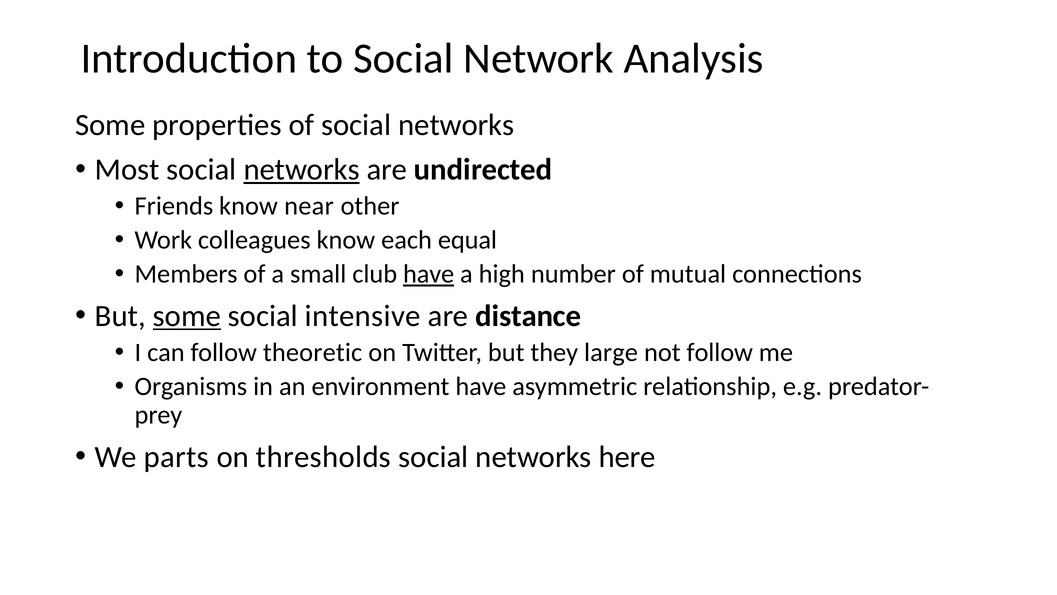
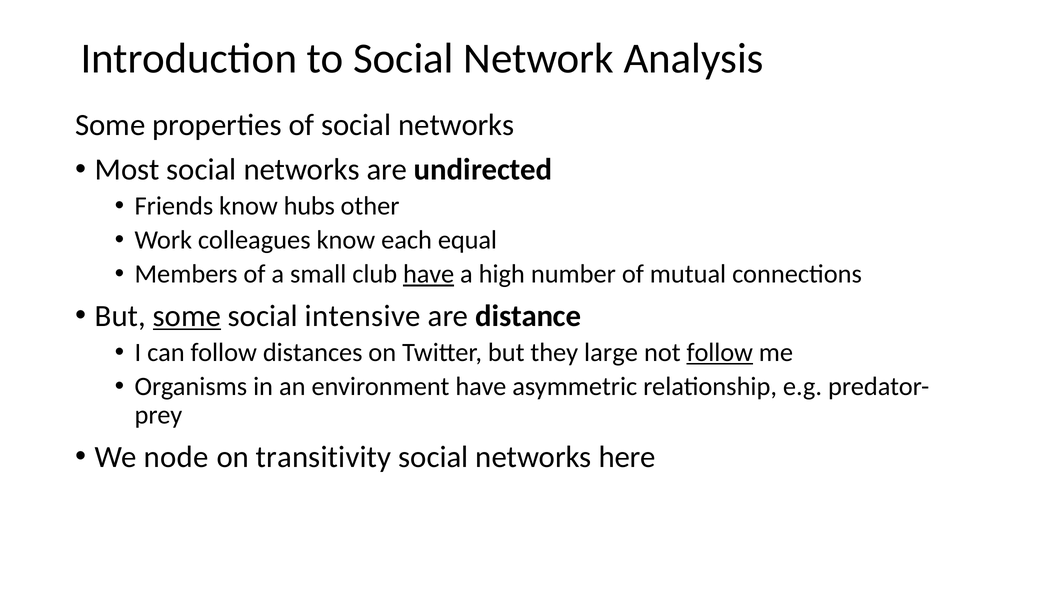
networks underline: present -> none (302, 169)
near: near -> hubs (309, 206)
theoretic: theoretic -> distances (313, 352)
follow underline: none -> present (720, 352)
parts: parts -> node (176, 457)
thresholds: thresholds -> transitivity (324, 457)
